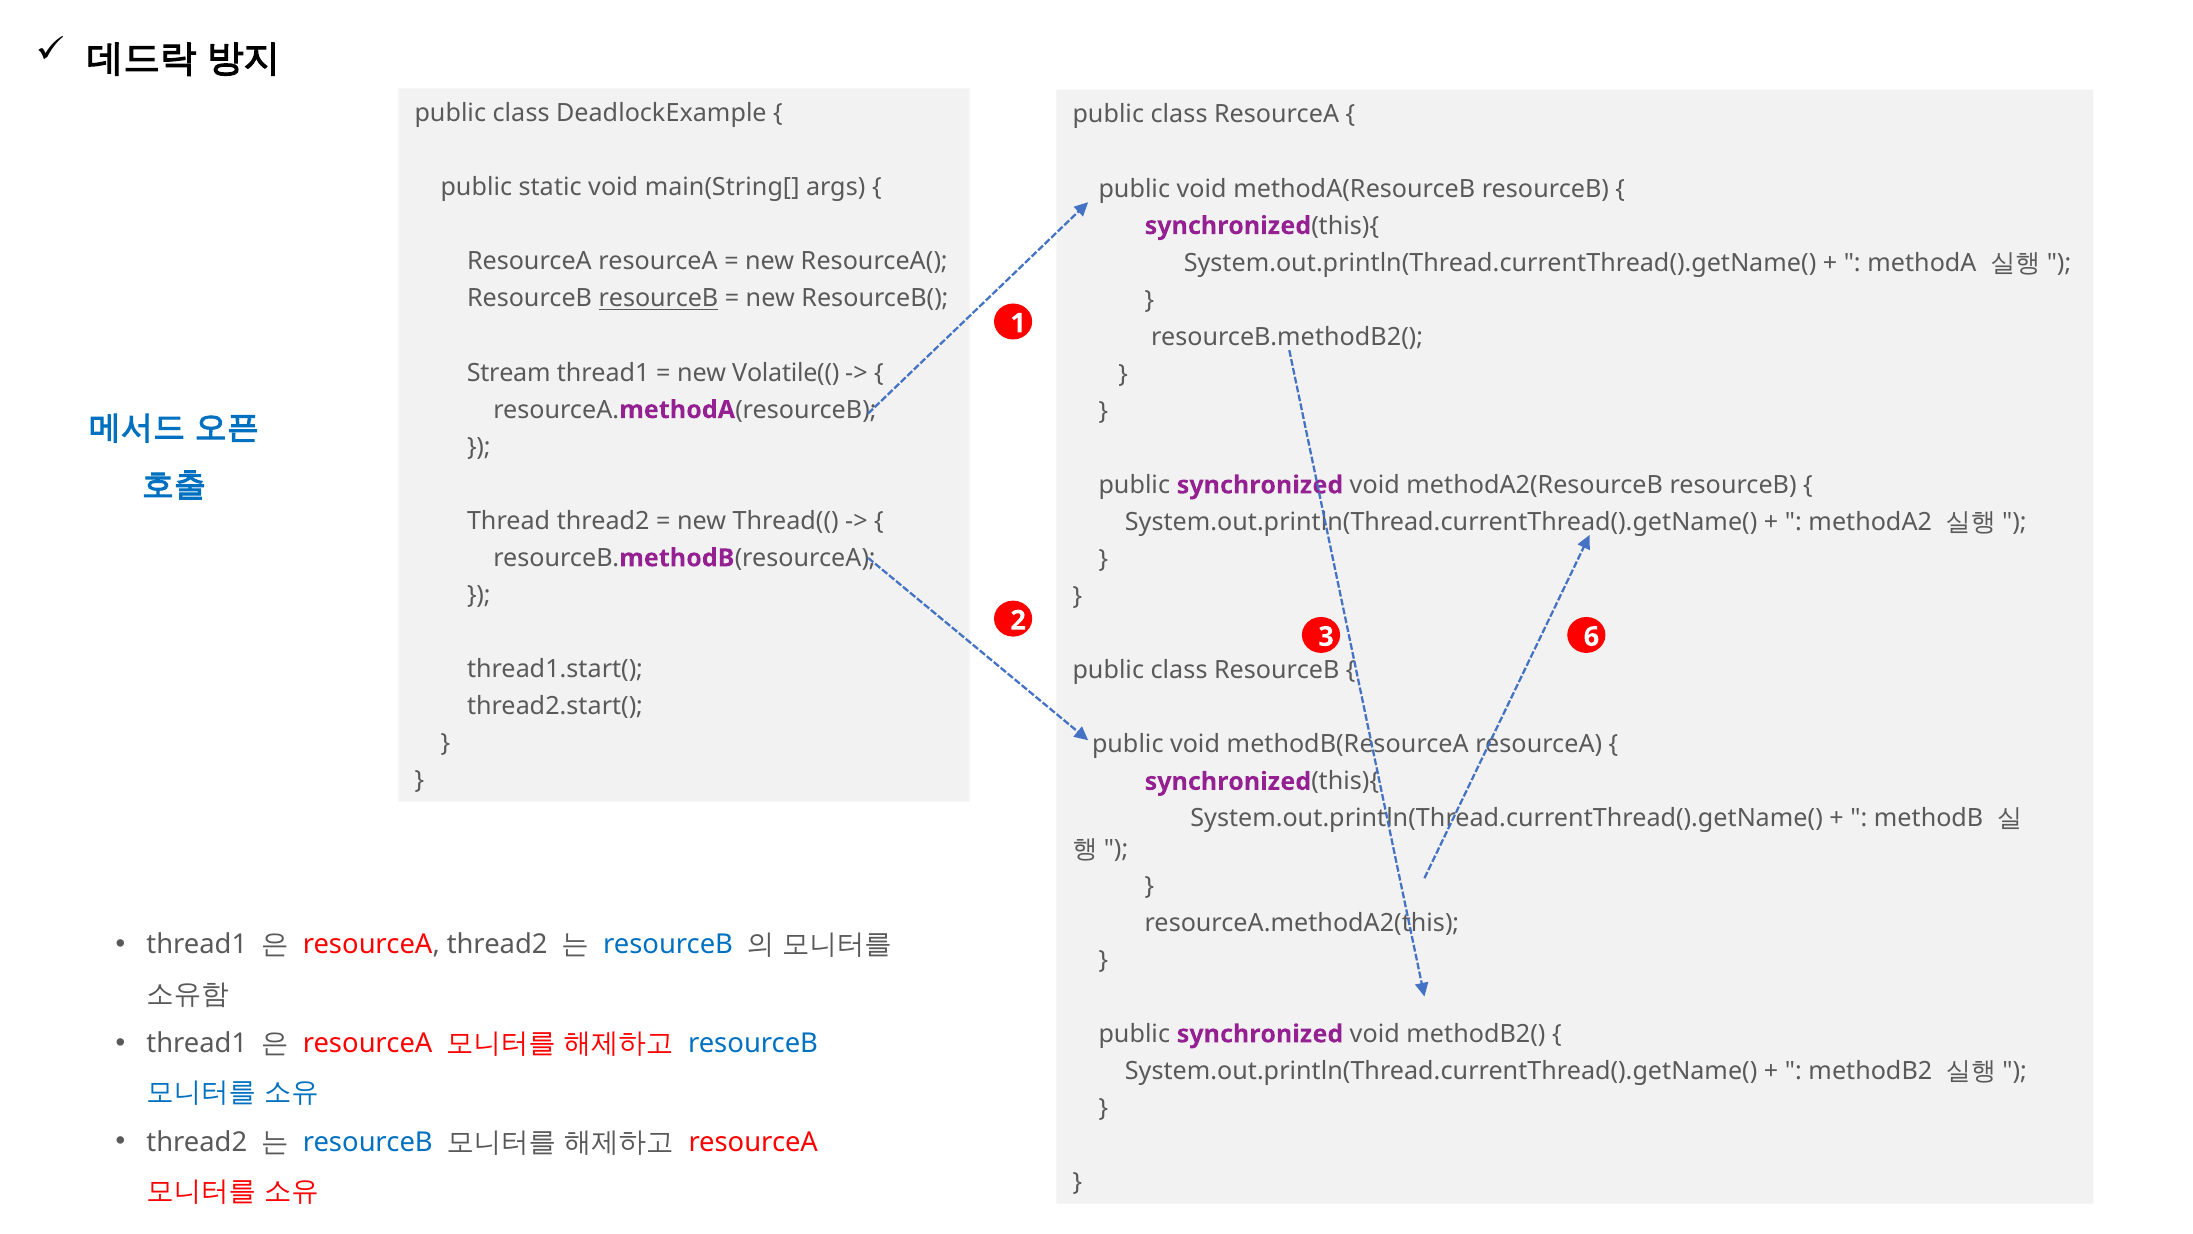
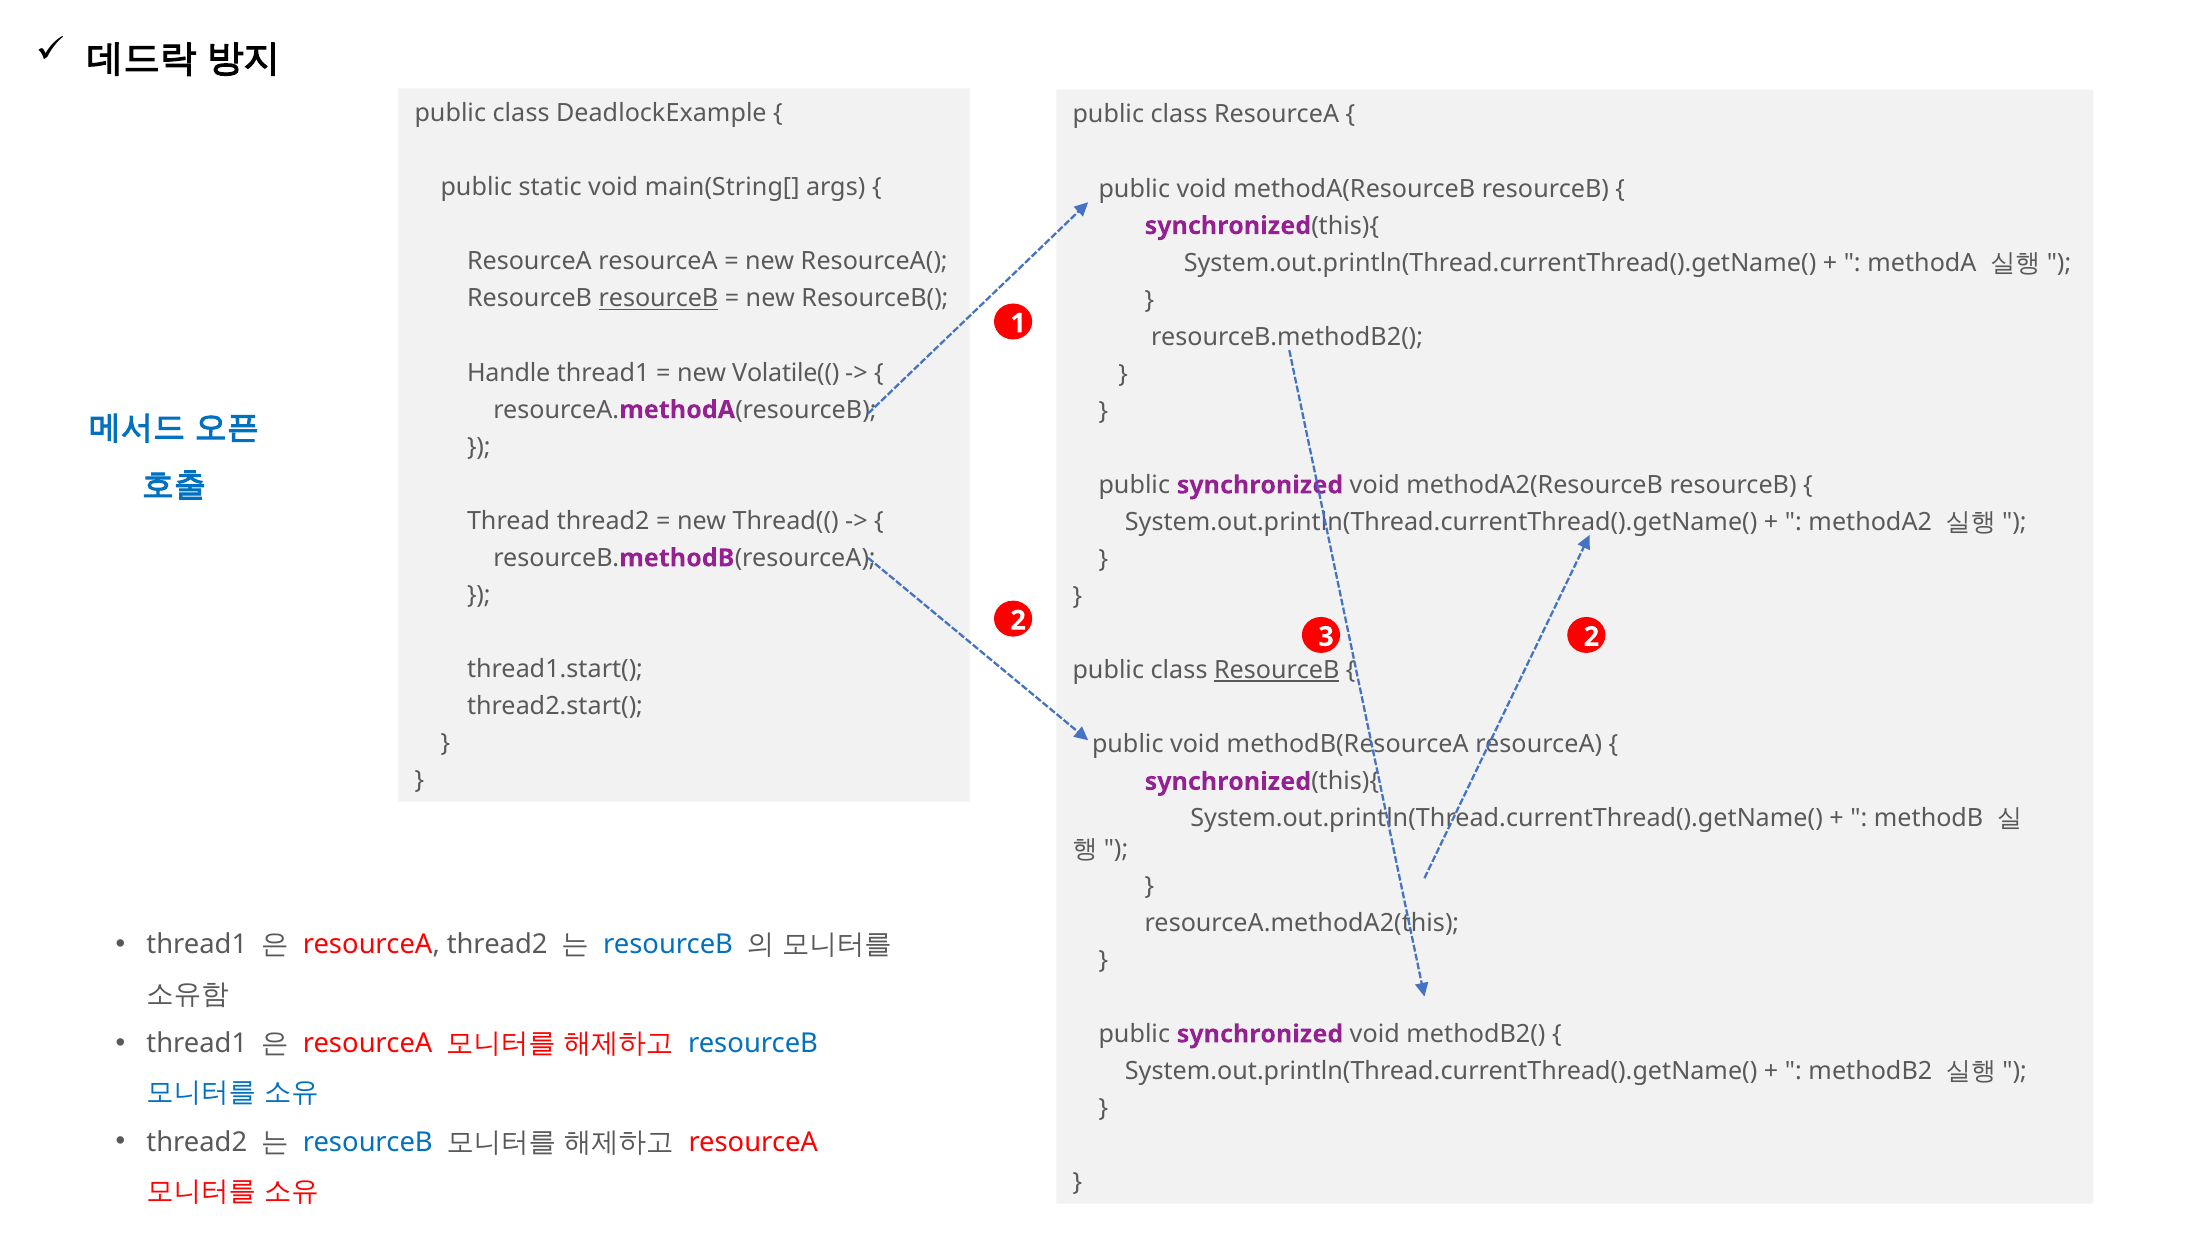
Stream: Stream -> Handle (509, 373)
3 6: 6 -> 2 (1591, 637)
ResourceB underline: none -> present (1277, 670)
